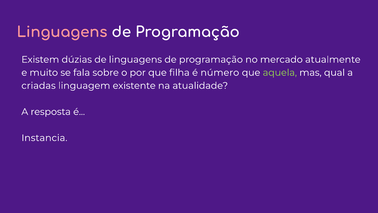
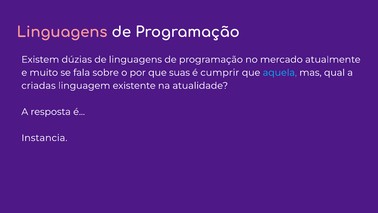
filha: filha -> suas (179, 72)
número: número -> cumprir (220, 72)
aquela colour: light green -> light blue (280, 72)
